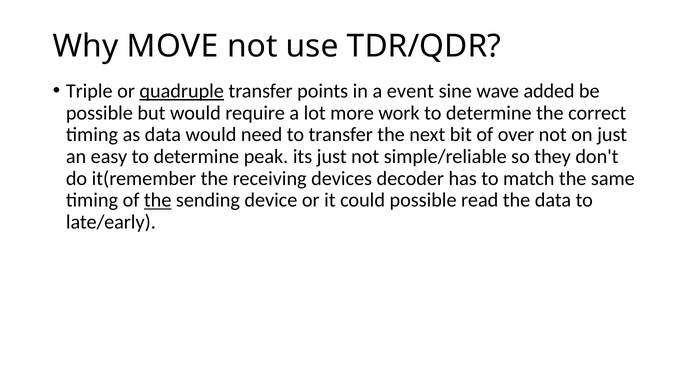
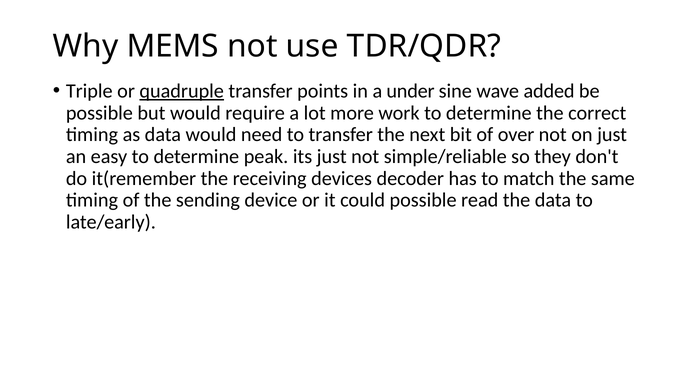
MOVE: MOVE -> MEMS (173, 46)
event: event -> under (411, 91)
the underline: present -> none (158, 200)
